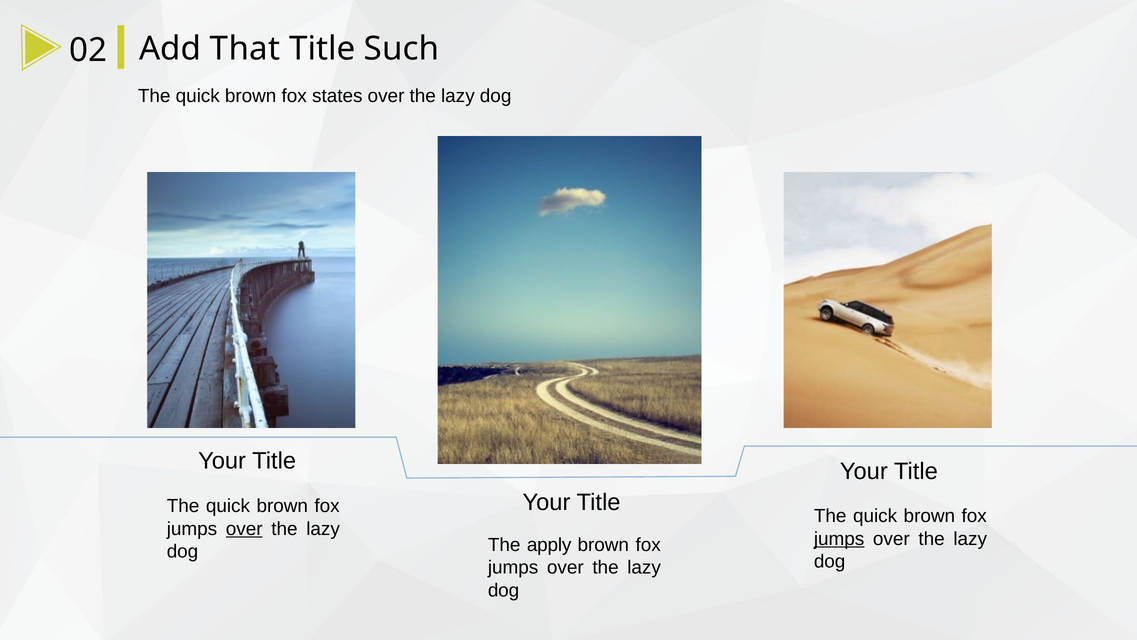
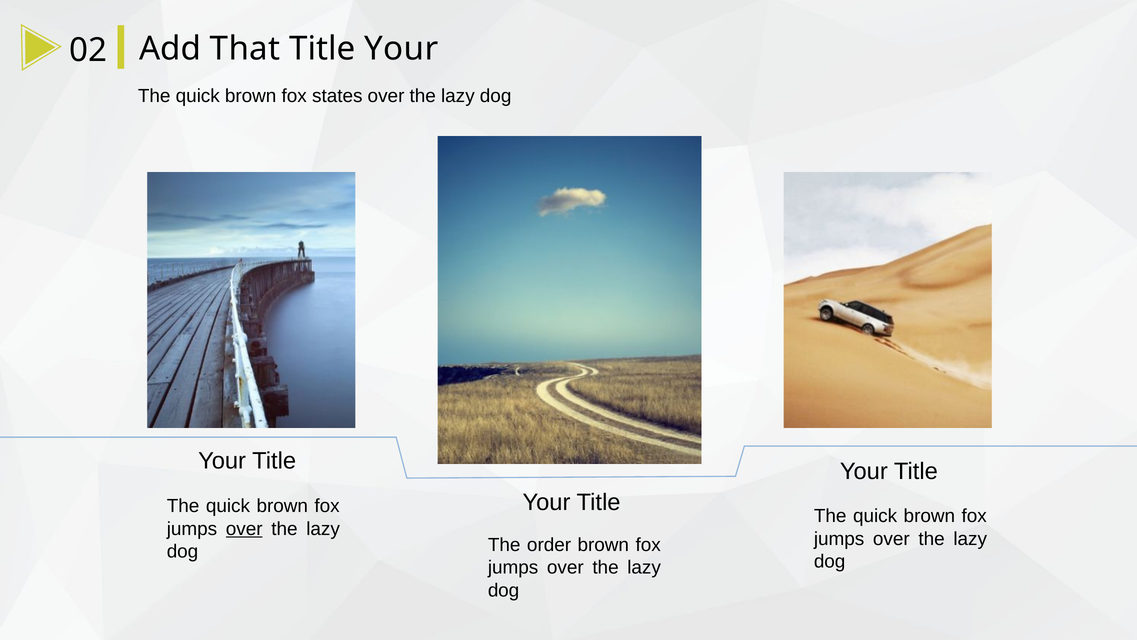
Such: Such -> Your (401, 49)
jumps underline: present -> none (839, 538)
apply: apply -> order (549, 545)
